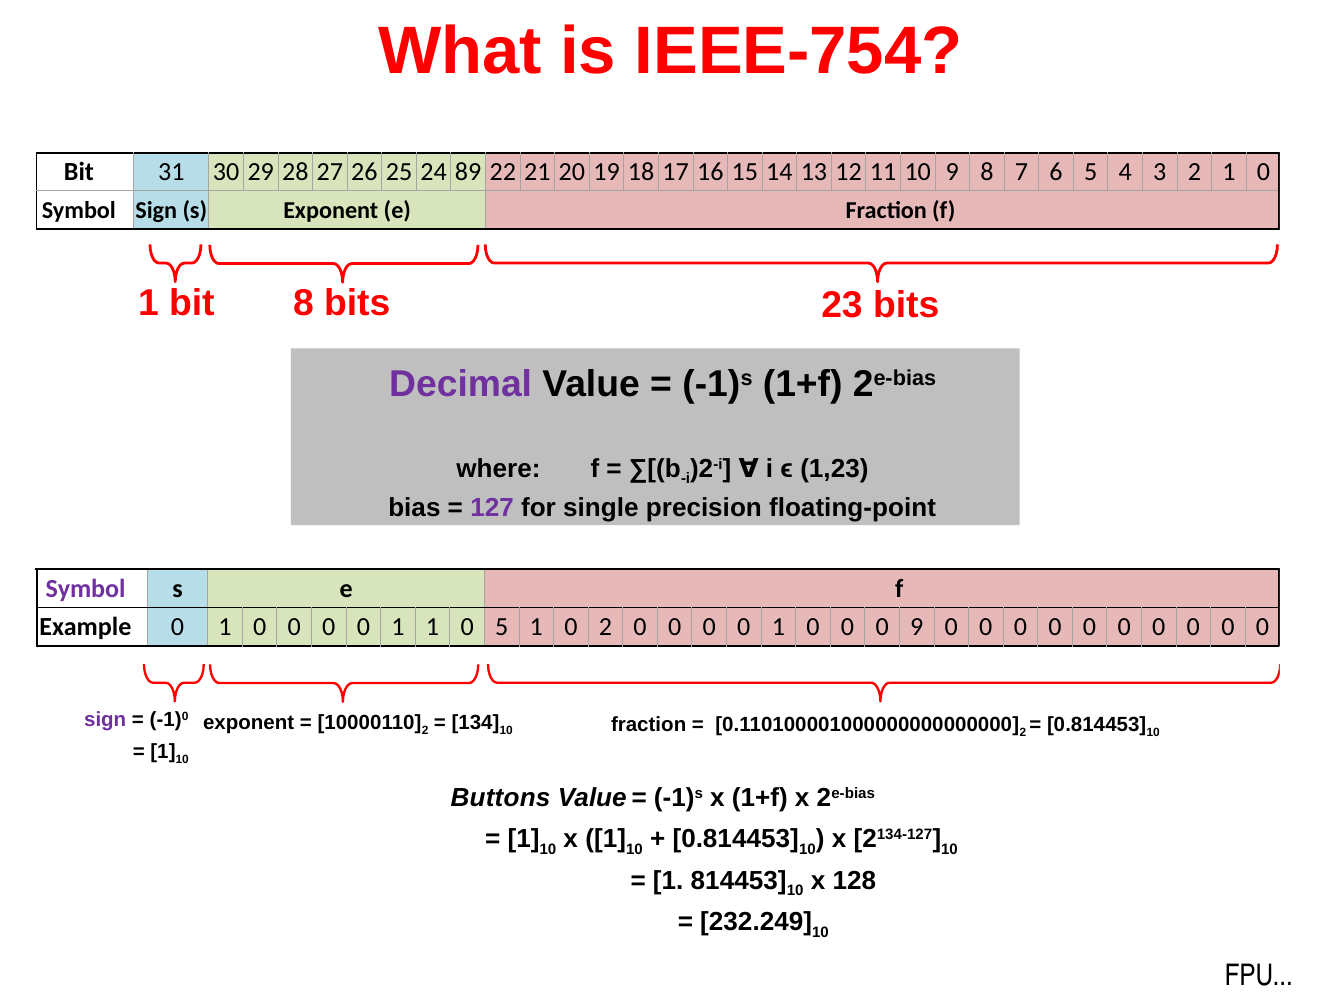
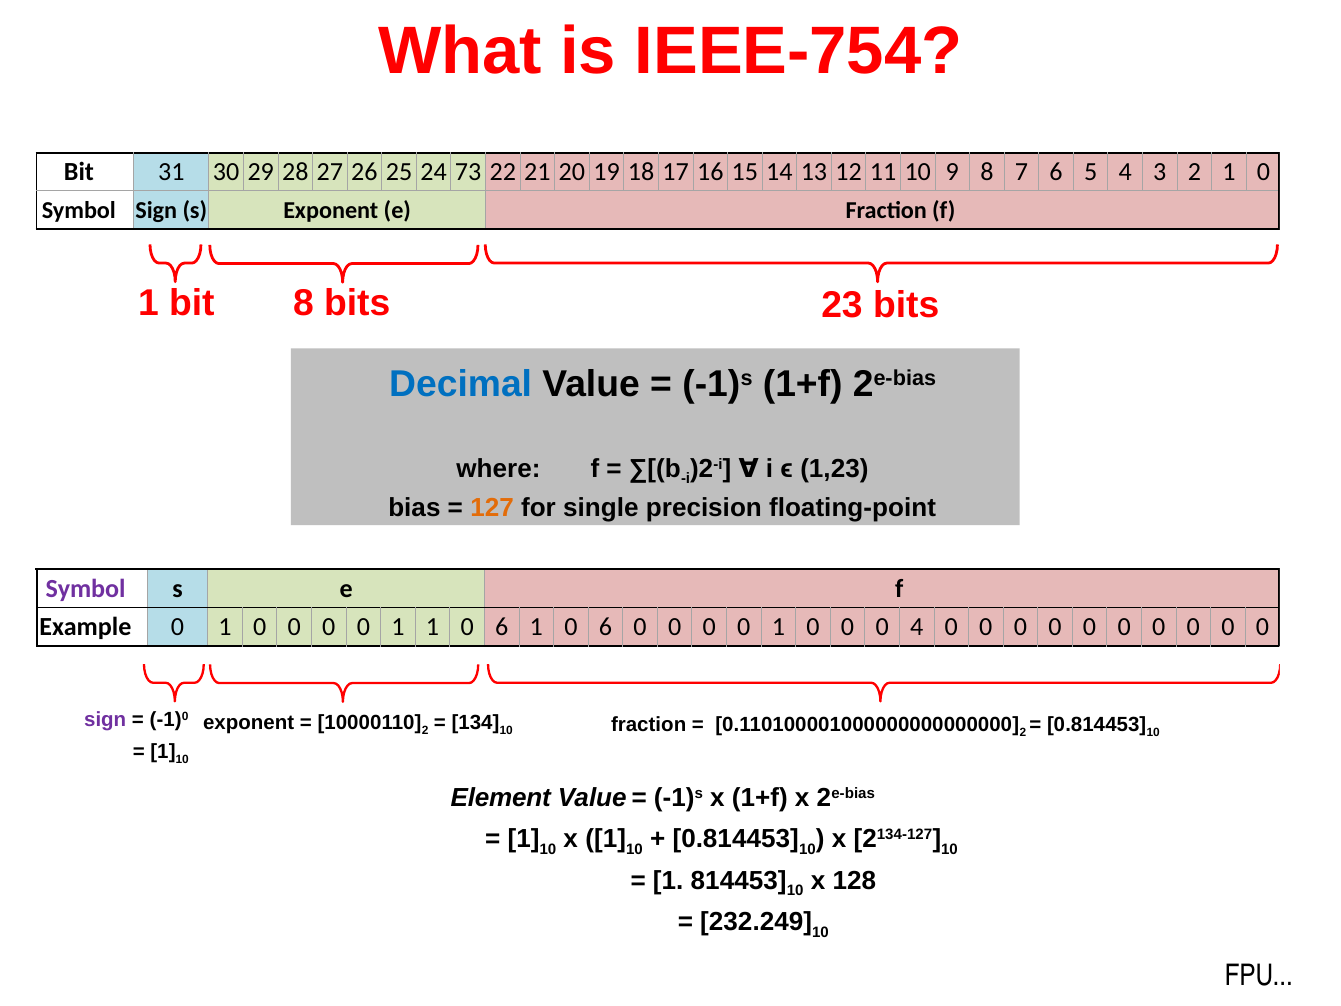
89: 89 -> 73 (468, 172)
Decimal colour: purple -> blue (461, 384)
127 colour: purple -> orange (492, 507)
1 1 0 5: 5 -> 6 (502, 627)
2: 2 -> 6 (605, 627)
0 9: 9 -> 4 (917, 627)
Buttons: Buttons -> Element (501, 798)
